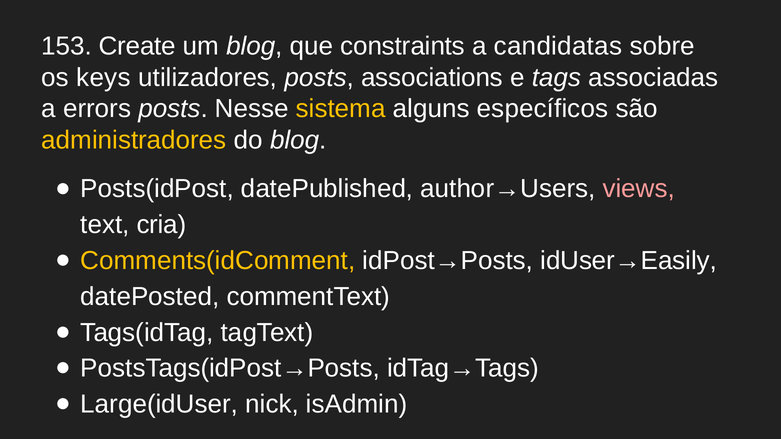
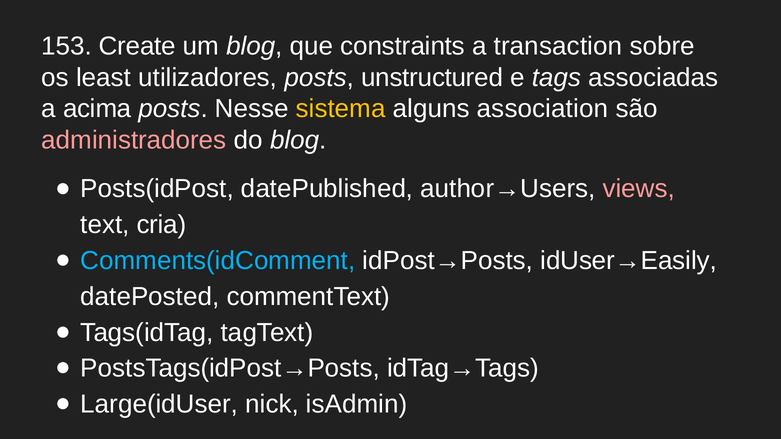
candidatas: candidatas -> transaction (558, 46)
keys: keys -> least (104, 78)
associations: associations -> unstructured (432, 78)
errors: errors -> acima (97, 109)
específicos: específicos -> association (543, 109)
administradores colour: yellow -> pink (134, 140)
Comments(idComment colour: yellow -> light blue (218, 261)
